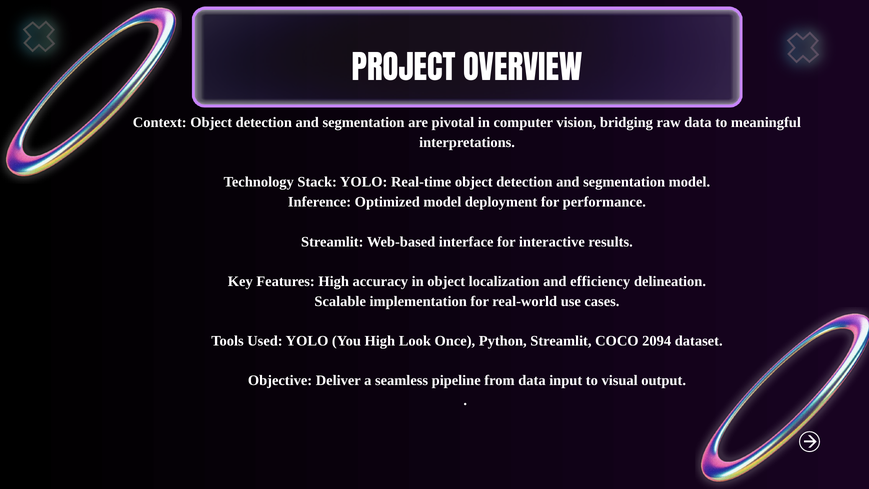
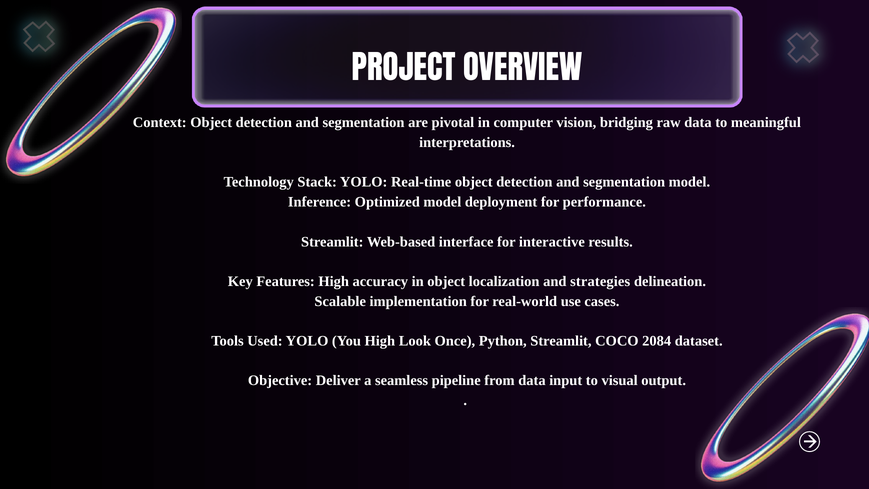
efficiency: efficiency -> strategies (600, 281)
2094: 2094 -> 2084 (657, 341)
